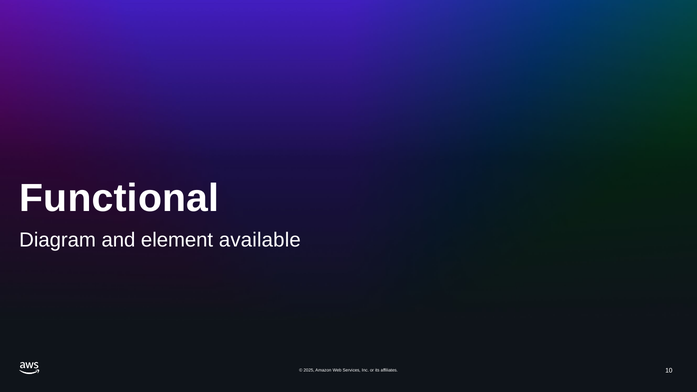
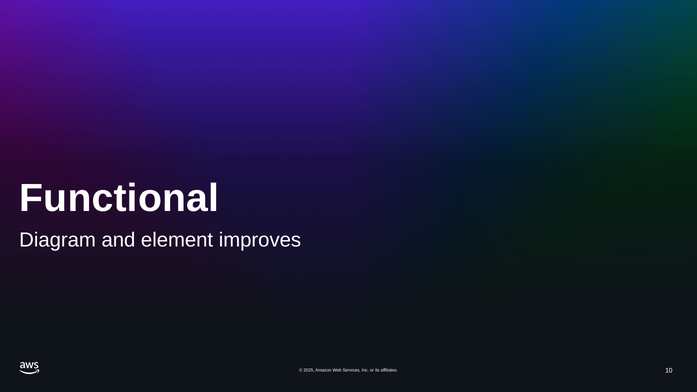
available: available -> improves (260, 240)
